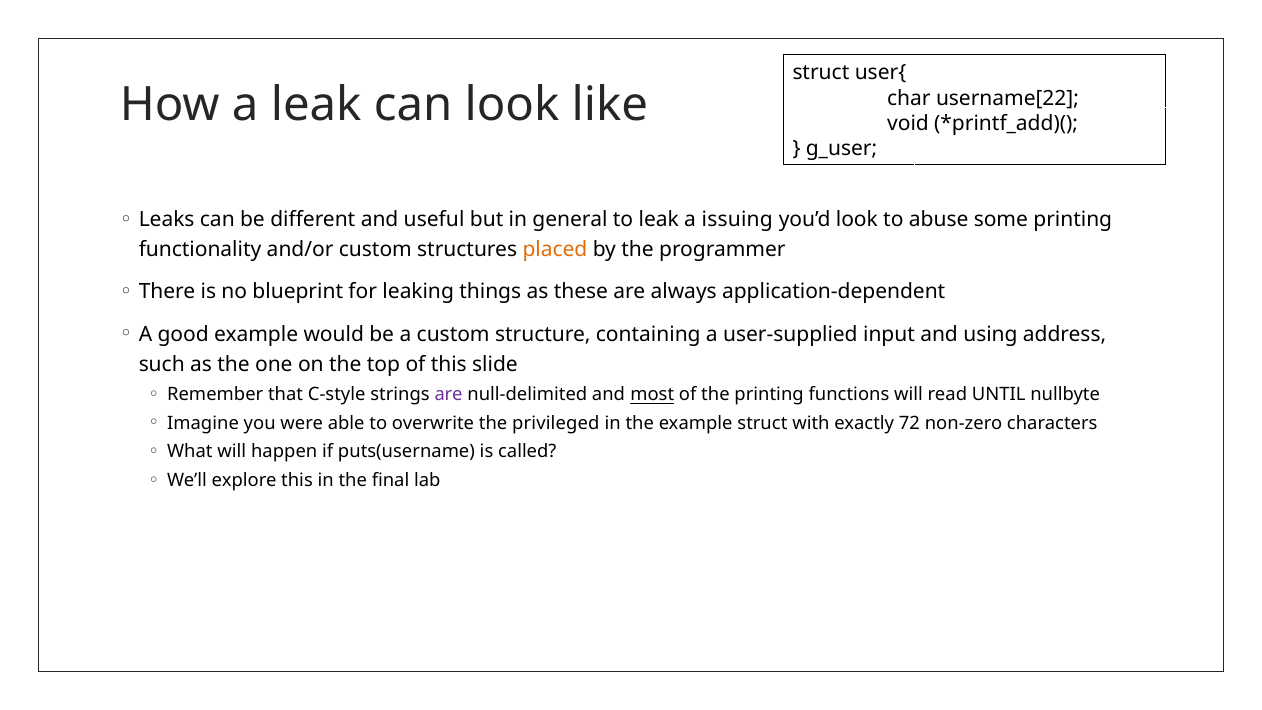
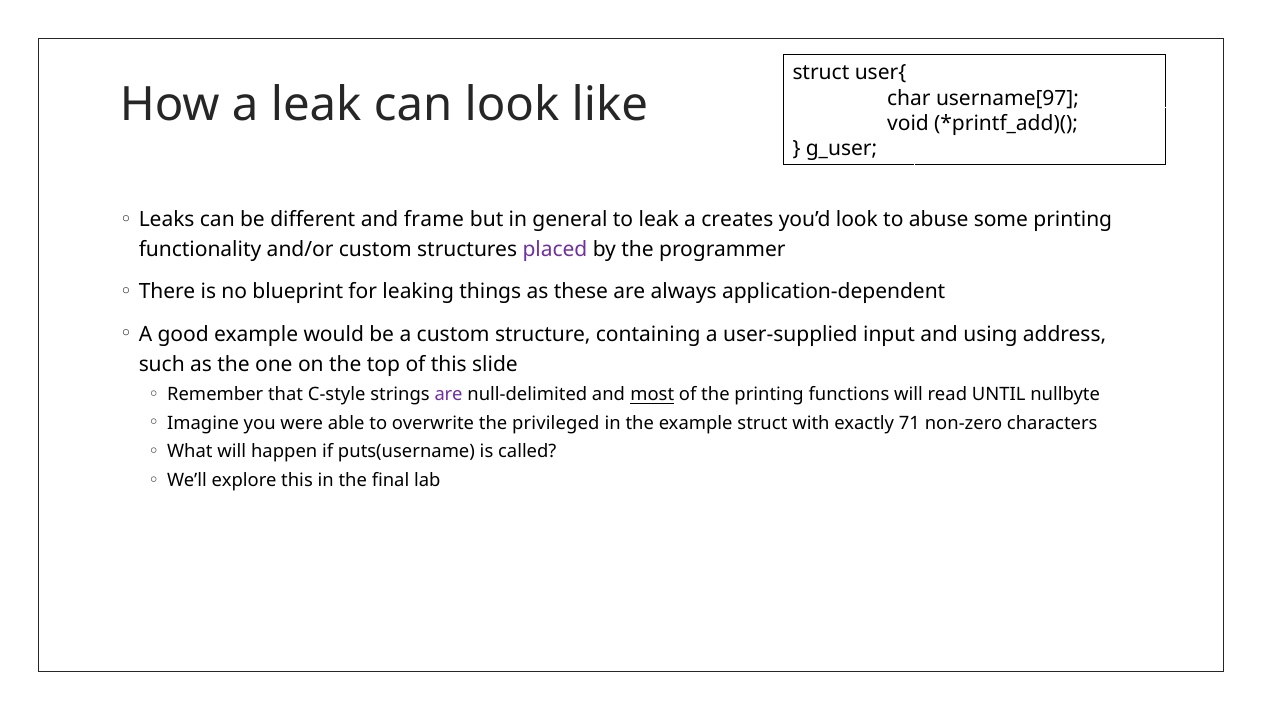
username[22: username[22 -> username[97 (1007, 98)
useful: useful -> frame (434, 220)
issuing: issuing -> creates (737, 220)
placed colour: orange -> purple (555, 250)
72: 72 -> 71 (909, 423)
